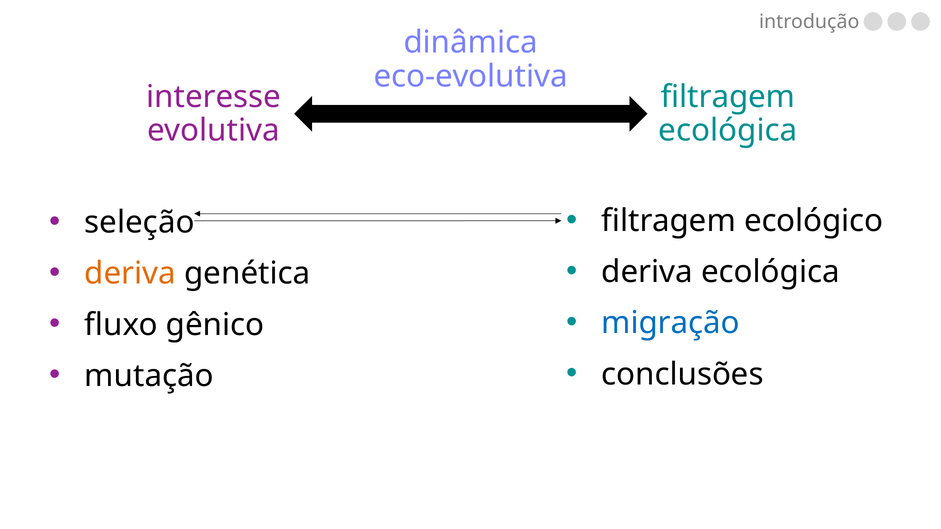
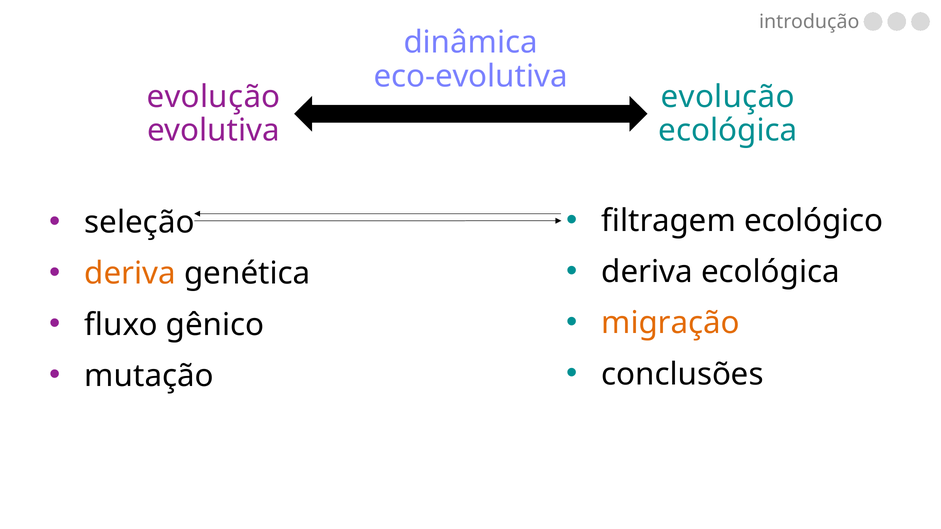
interesse: interesse -> evolução (213, 97)
filtragem: filtragem -> evolução (728, 97)
migração colour: blue -> orange (671, 323)
